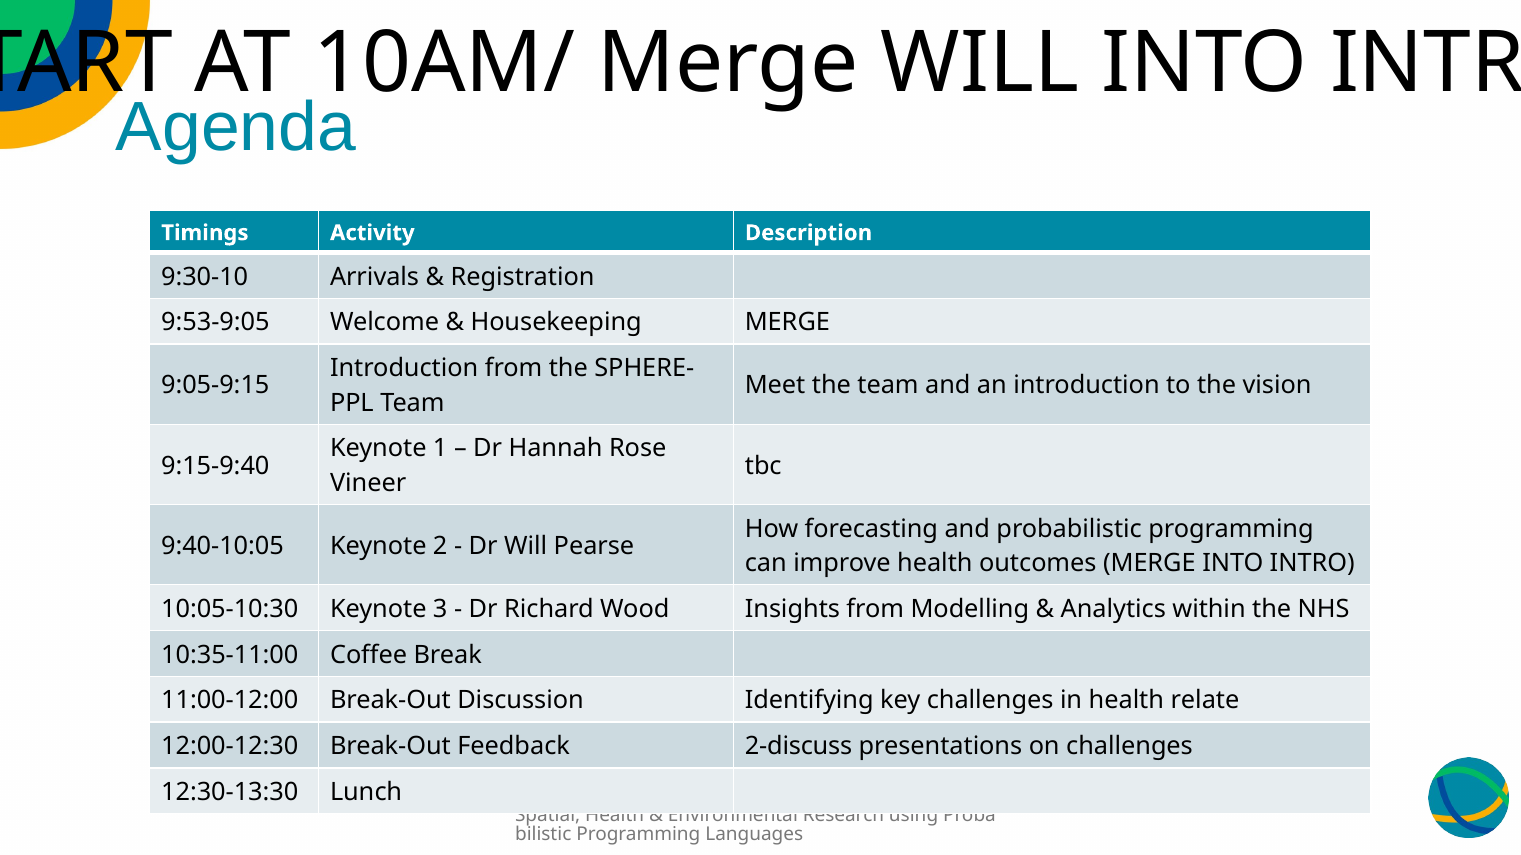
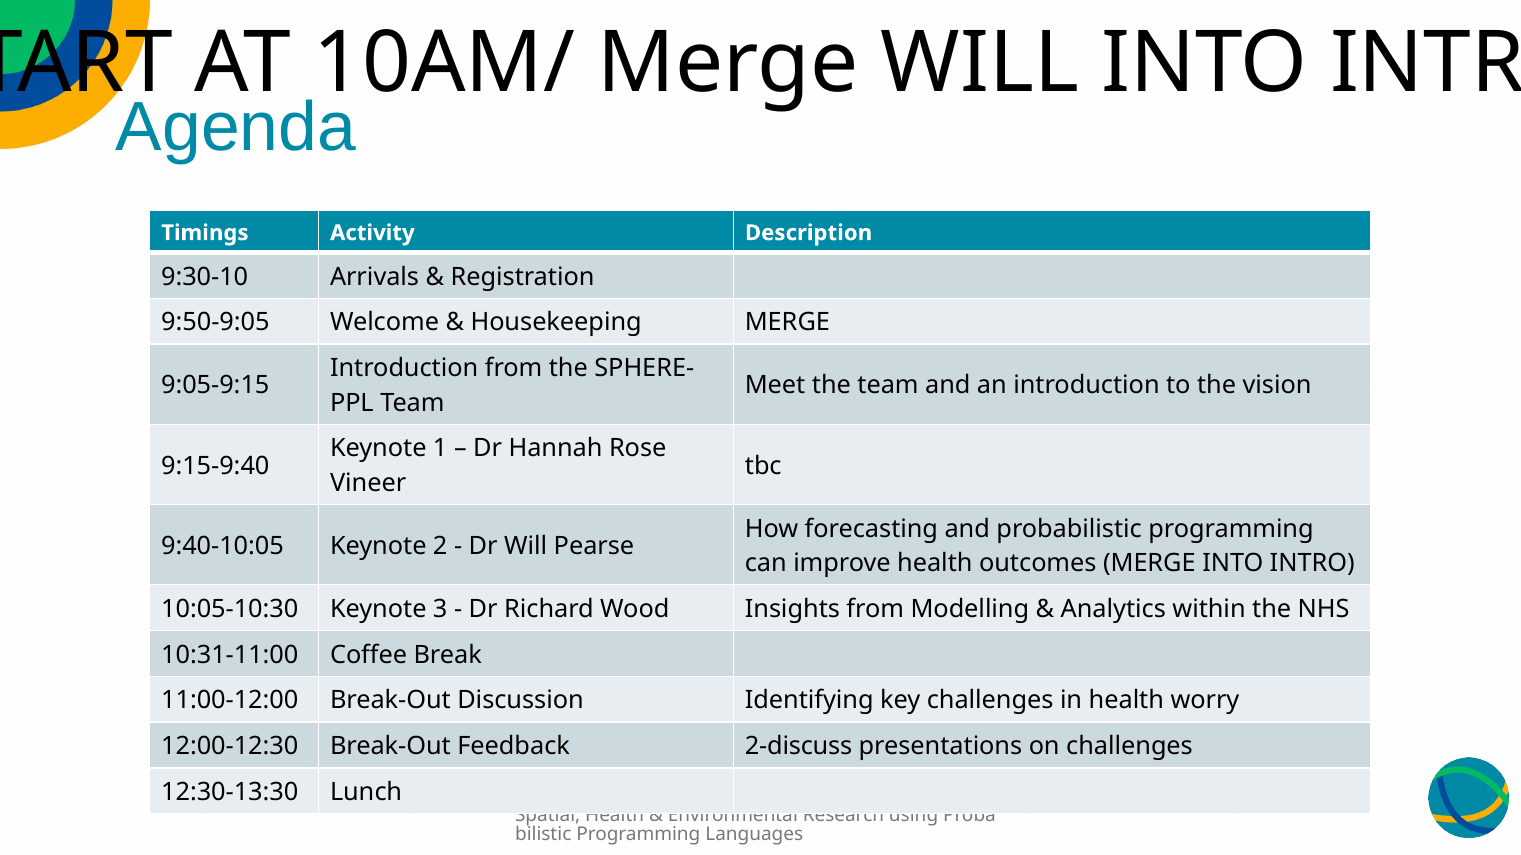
9:53-9:05: 9:53-9:05 -> 9:50-9:05 (215, 323)
10:35-11:00: 10:35-11:00 -> 10:31-11:00 (230, 655)
relate: relate -> worry (1205, 701)
